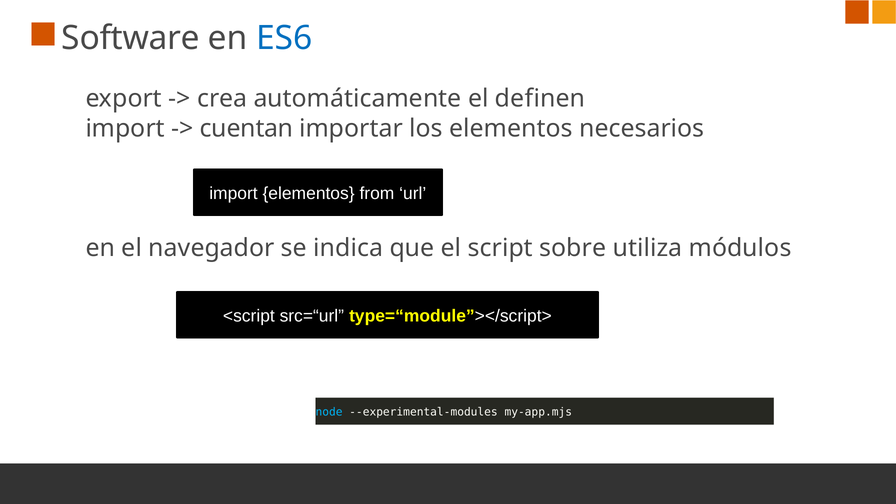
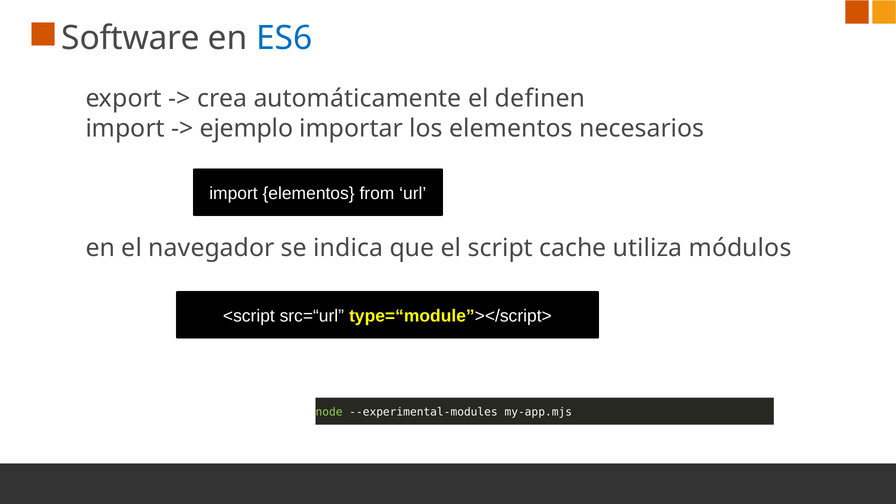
cuentan: cuentan -> ejemplo (247, 129)
sobre: sobre -> cache (573, 248)
node colour: light blue -> light green (329, 412)
